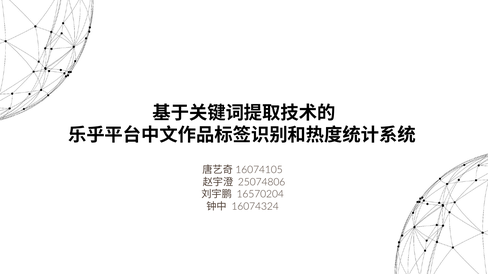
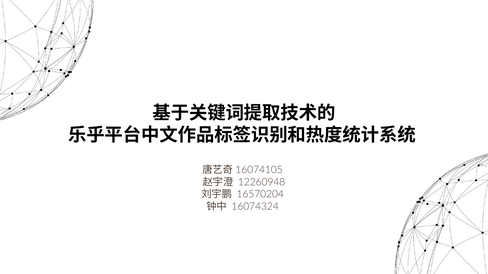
25074806: 25074806 -> 12260948 (262, 182)
